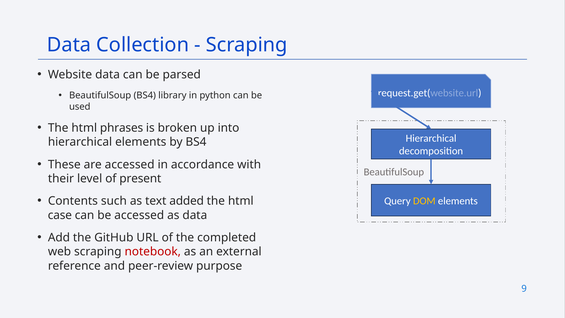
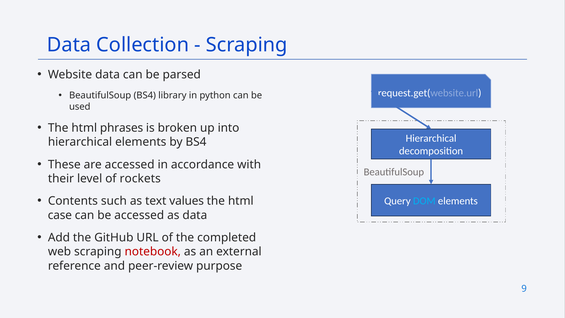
present: present -> rockets (140, 178)
added: added -> values (187, 201)
DOM colour: yellow -> light blue (424, 201)
